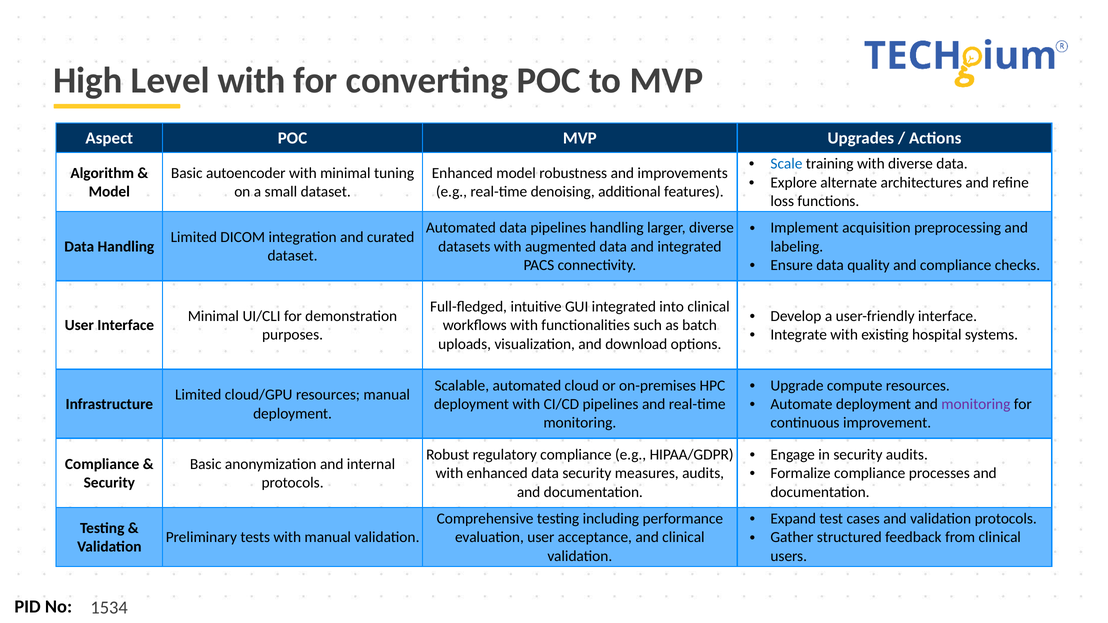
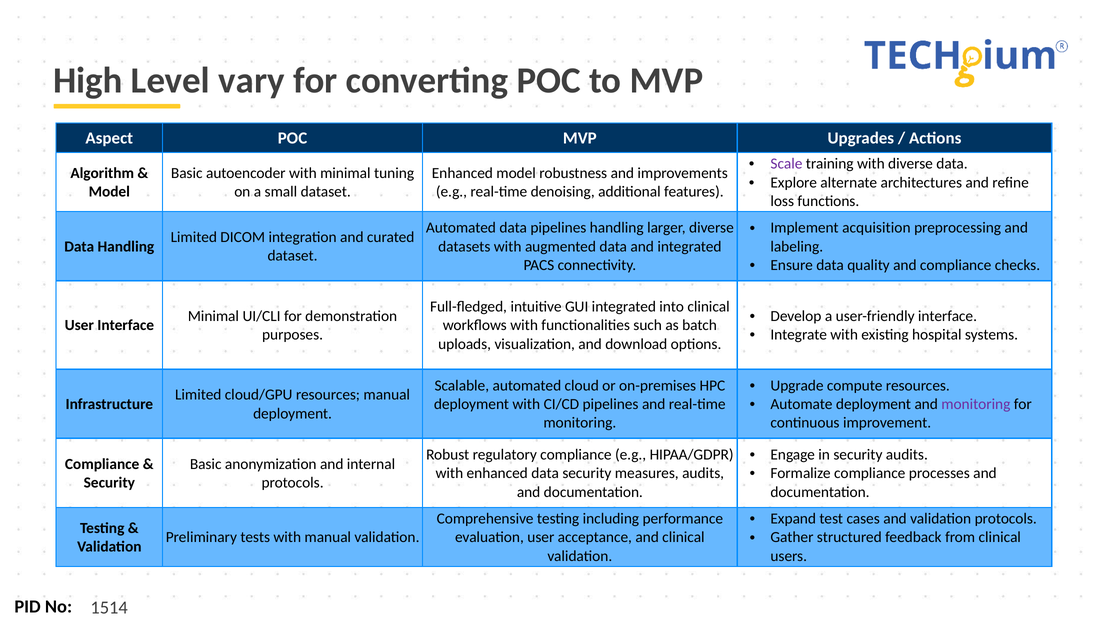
Level with: with -> vary (251, 81)
Scale colour: blue -> purple (786, 164)
1534: 1534 -> 1514 (109, 608)
